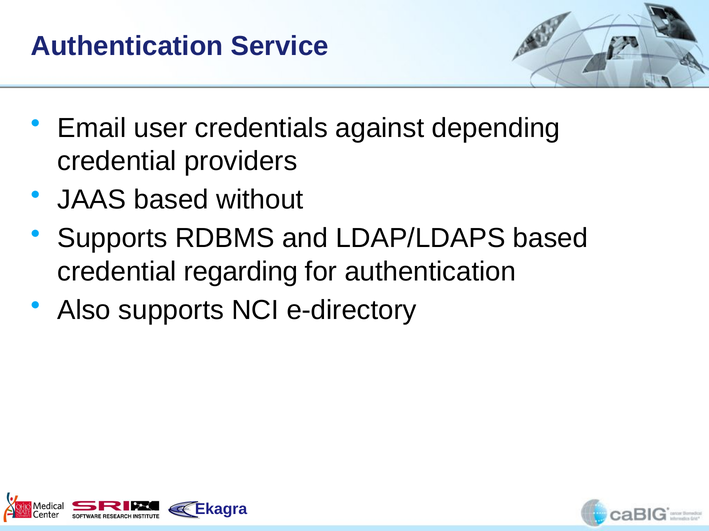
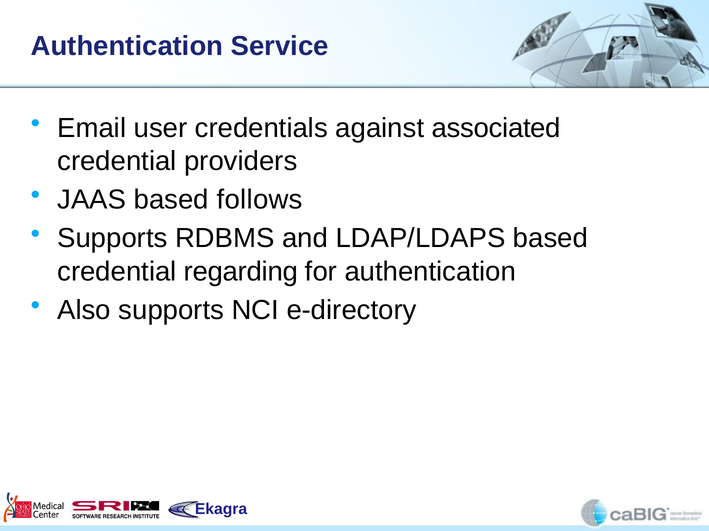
depending: depending -> associated (496, 128)
without: without -> follows (260, 200)
